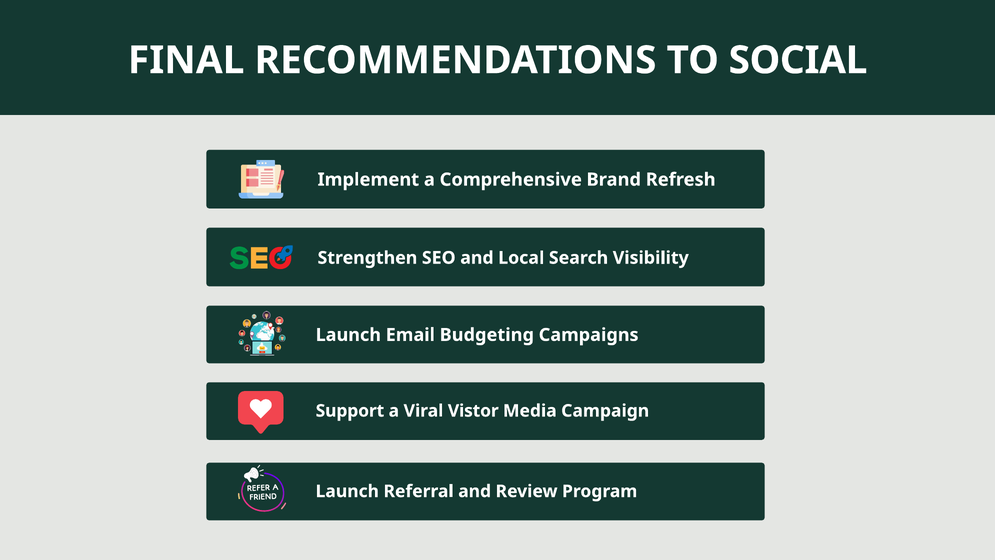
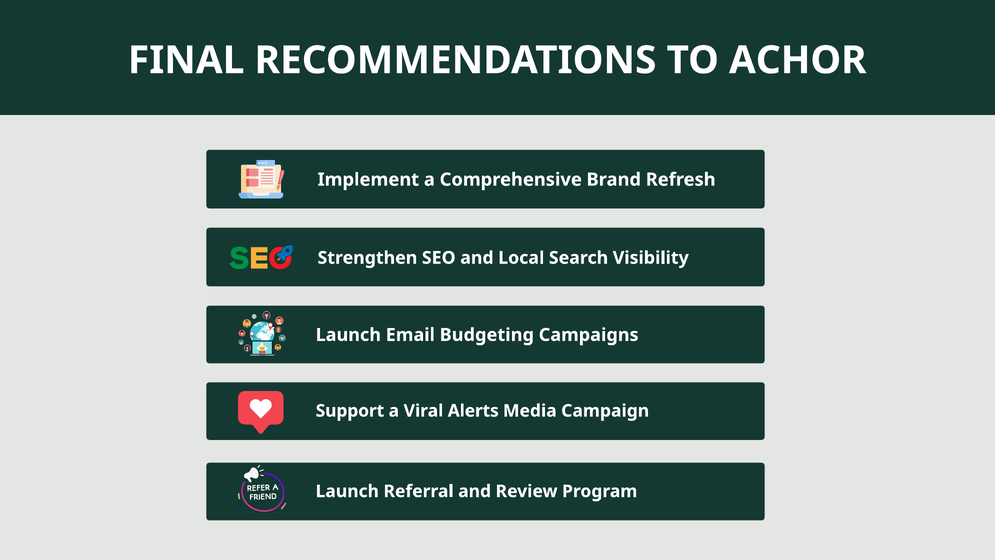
SOCIAL: SOCIAL -> ACHOR (798, 60)
Vistor: Vistor -> Alerts (473, 411)
